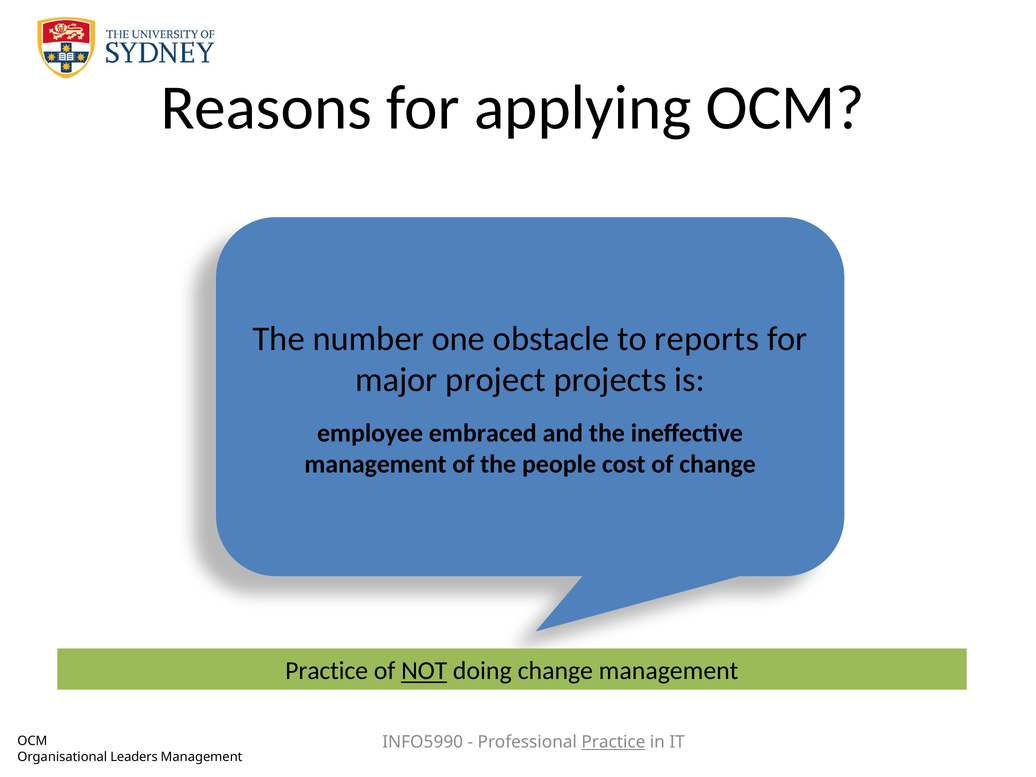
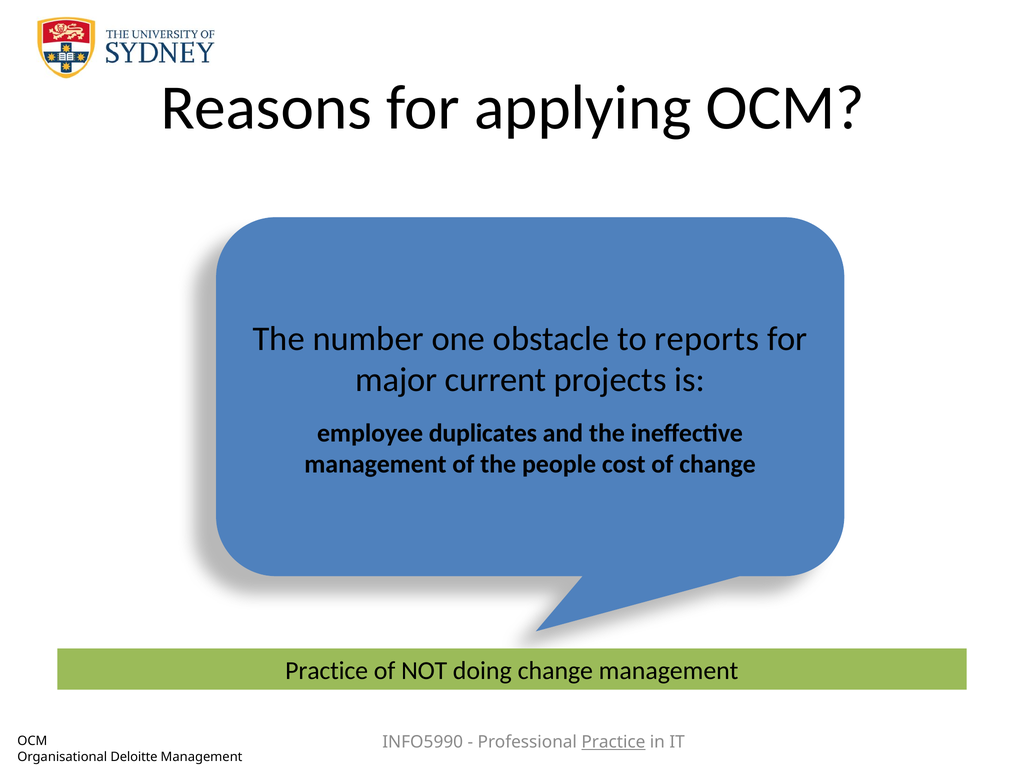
project: project -> current (496, 380)
embraced: embraced -> duplicates (483, 433)
NOT underline: present -> none (424, 671)
Leaders: Leaders -> Deloitte (134, 757)
